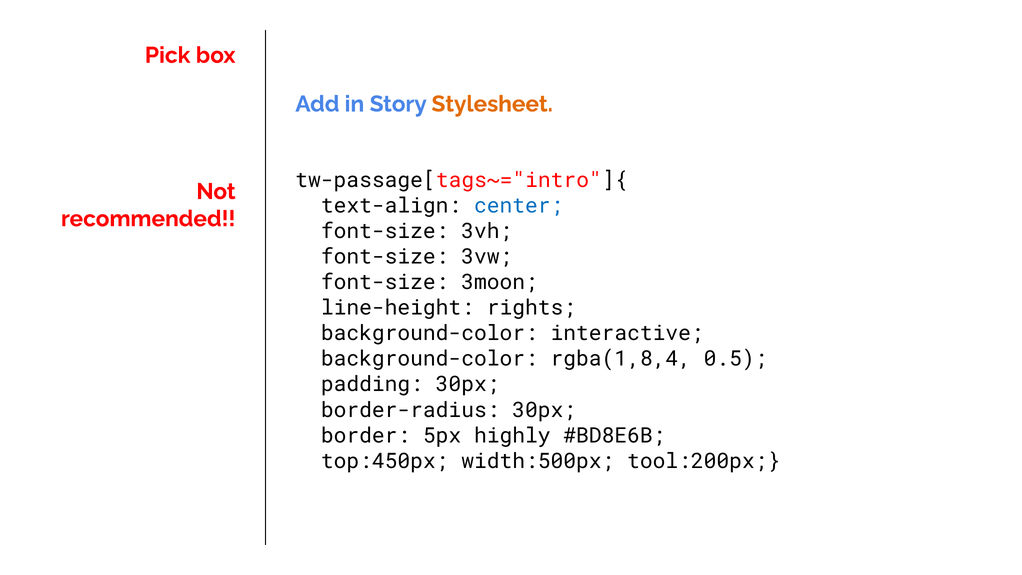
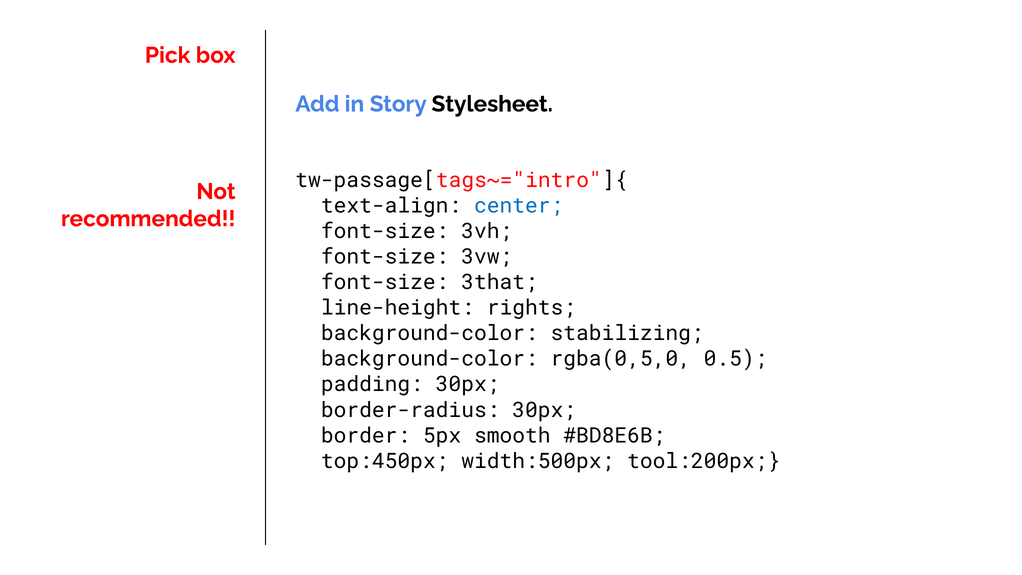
Stylesheet colour: orange -> black (492, 104)
3moon: 3moon -> 3that (500, 282)
interactive: interactive -> stabilizing (627, 333)
rgba(1,8,4: rgba(1,8,4 -> rgba(0,5,0 (621, 359)
highly: highly -> smooth (512, 435)
